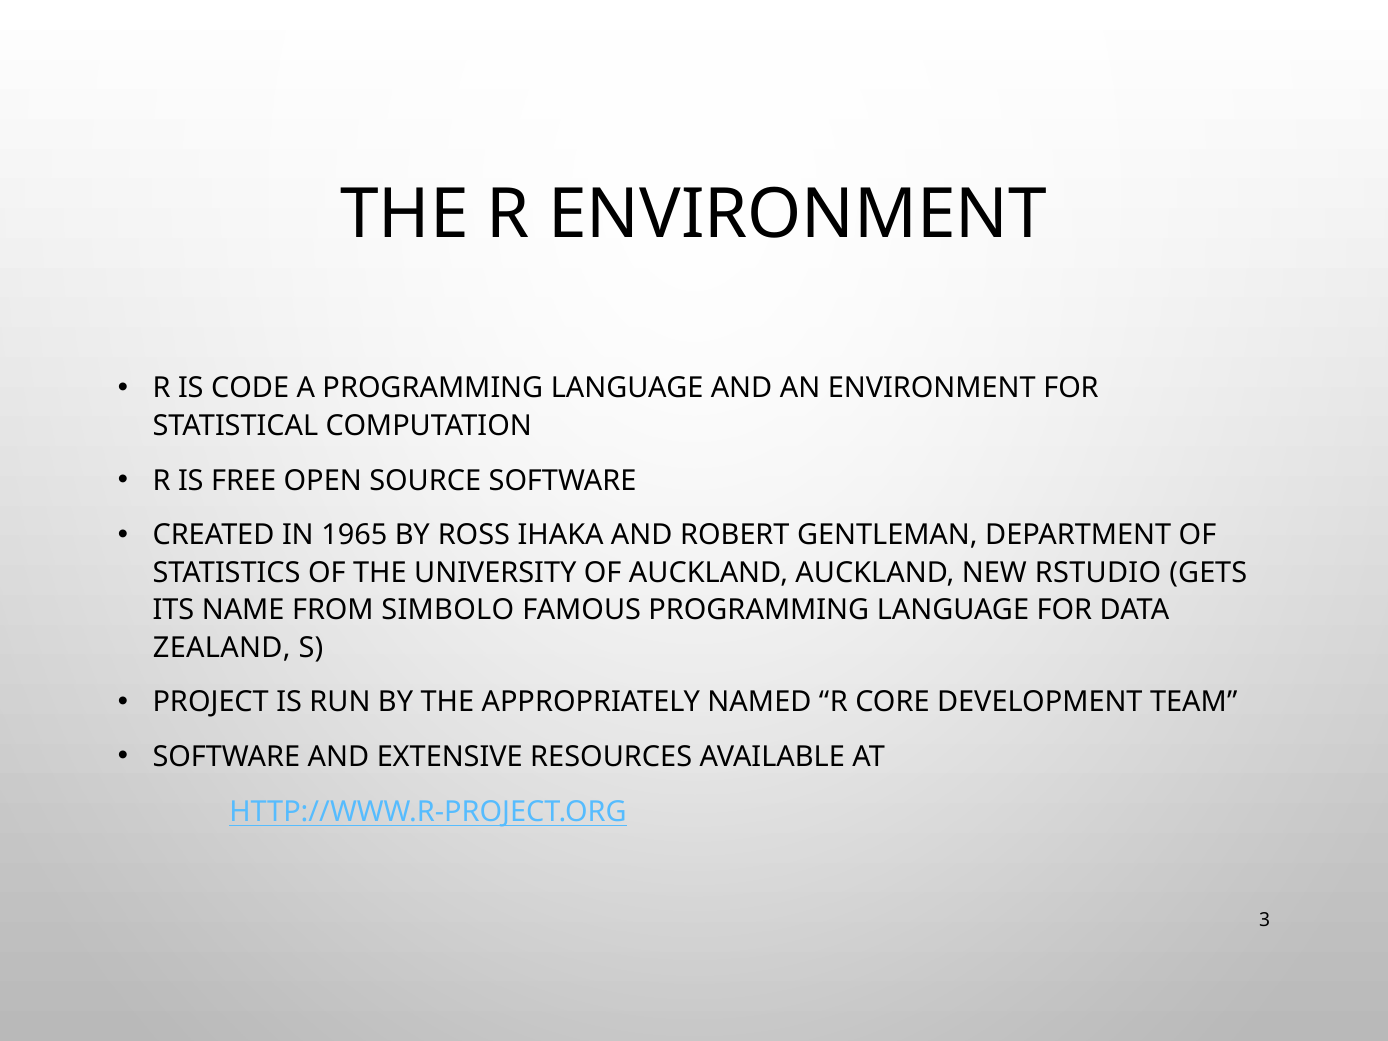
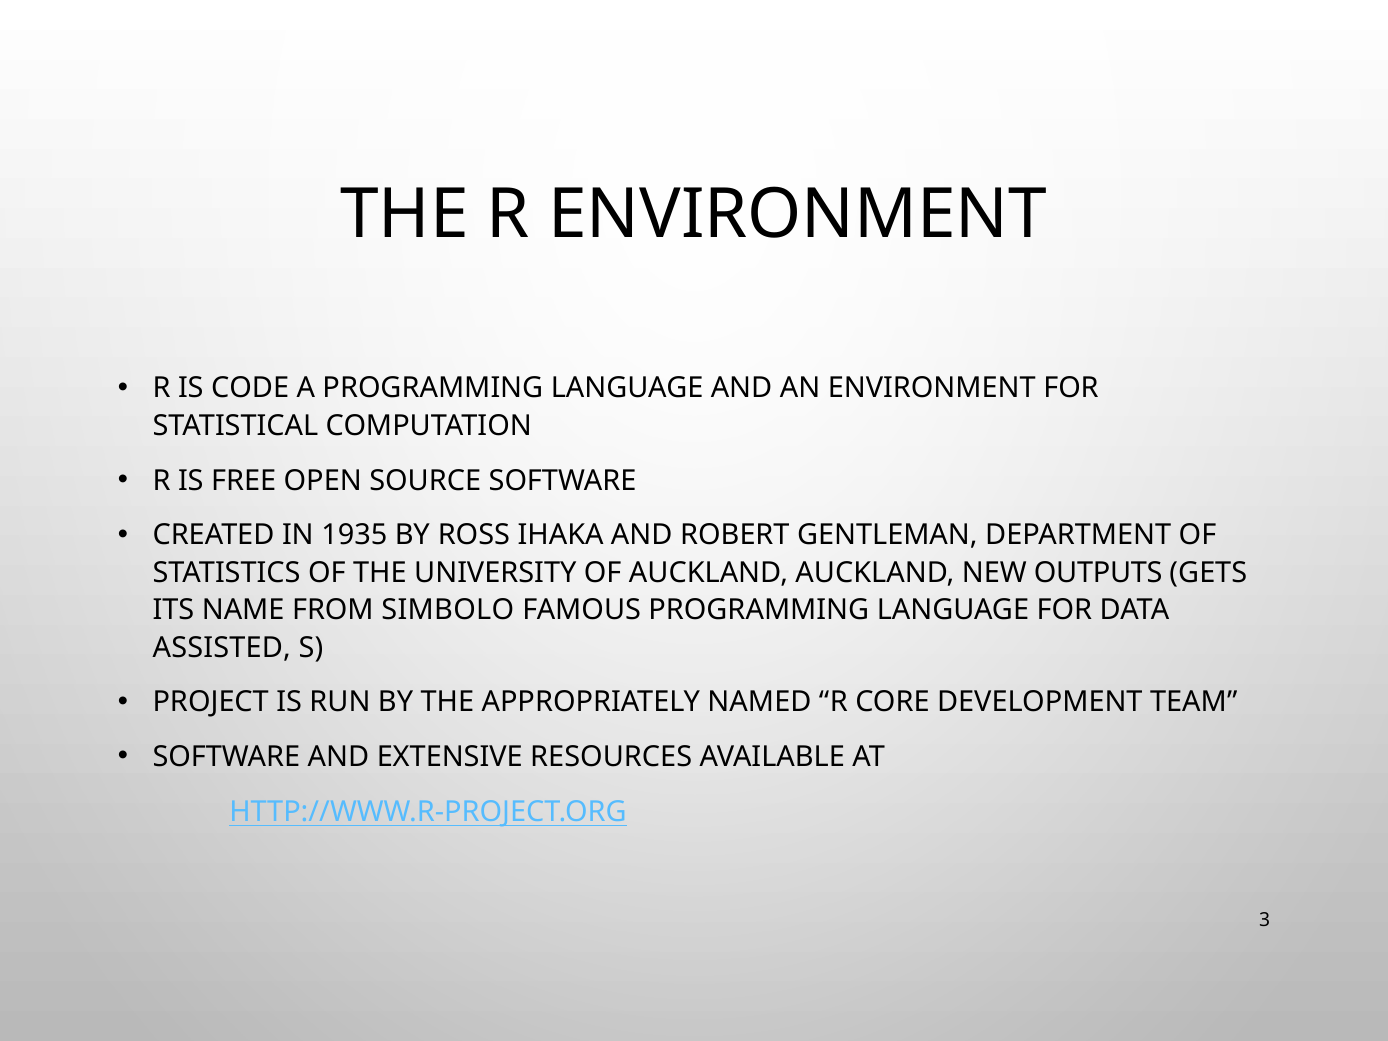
1965: 1965 -> 1935 (354, 535)
RSTUDIO: RSTUDIO -> OUTPUTS (1098, 573)
ZEALAND: ZEALAND -> ASSISTED (222, 648)
